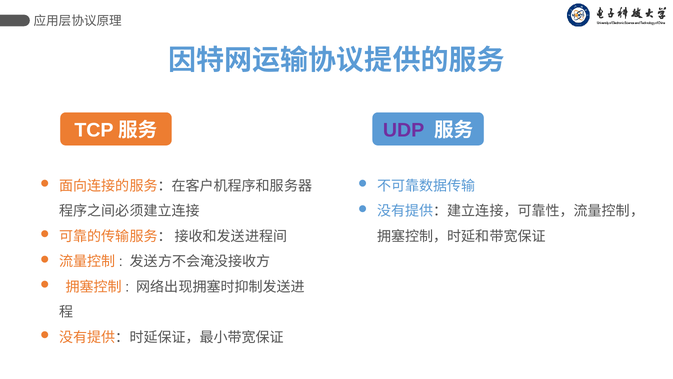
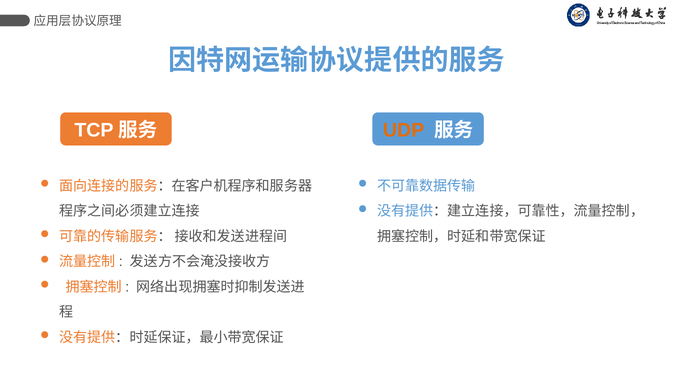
UDP colour: purple -> orange (404, 130)
